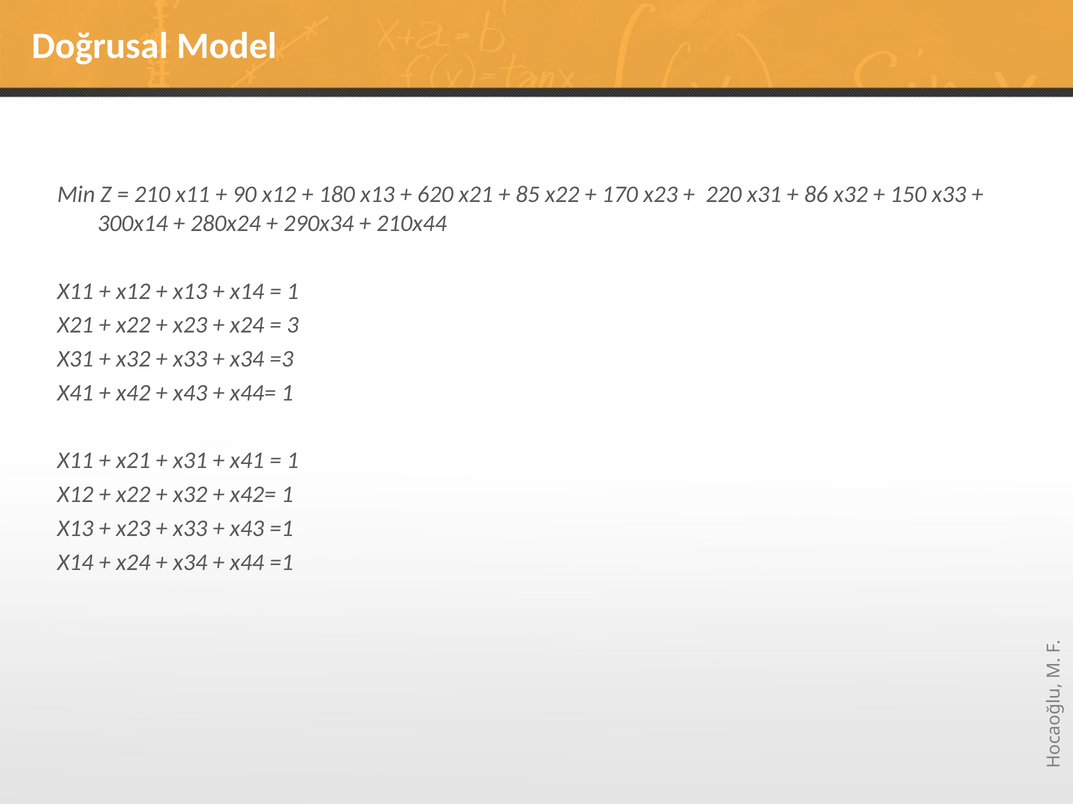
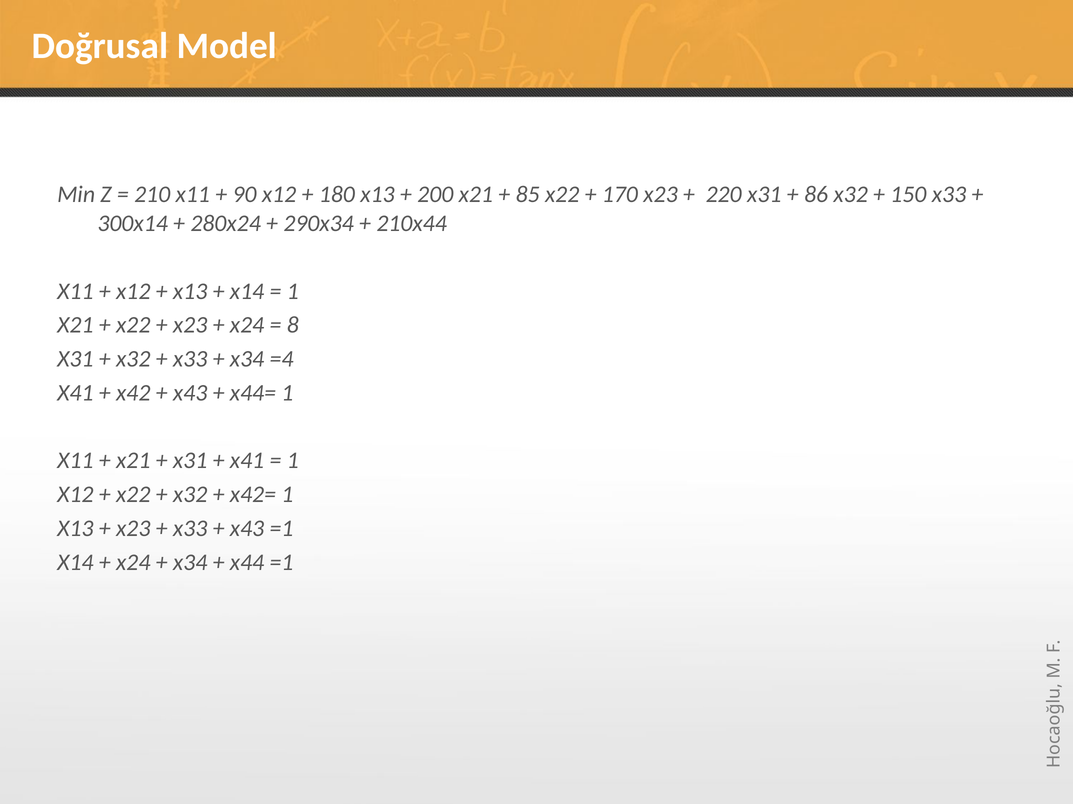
620: 620 -> 200 (435, 194)
3: 3 -> 8 (293, 325)
=3: =3 -> =4 (282, 359)
